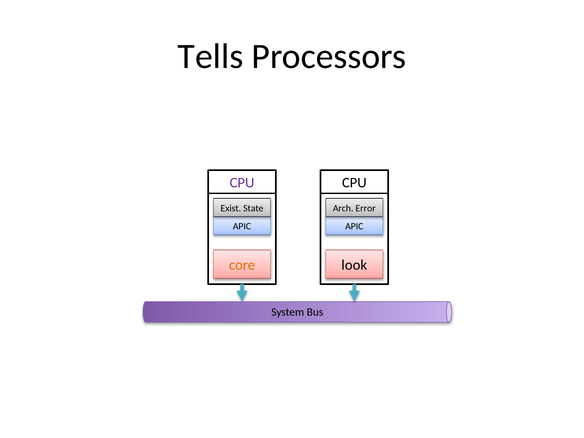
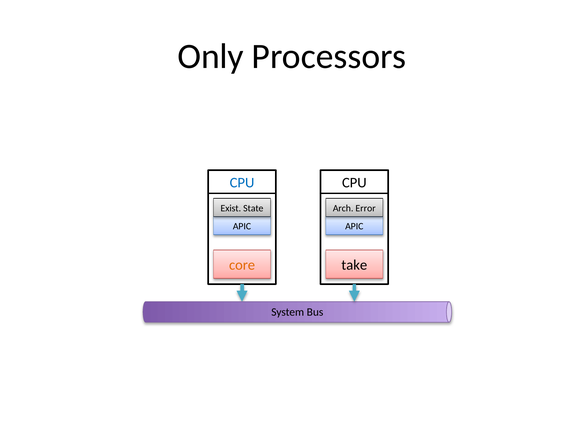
Tells: Tells -> Only (211, 57)
CPU colour: purple -> blue (242, 183)
look: look -> take (354, 265)
